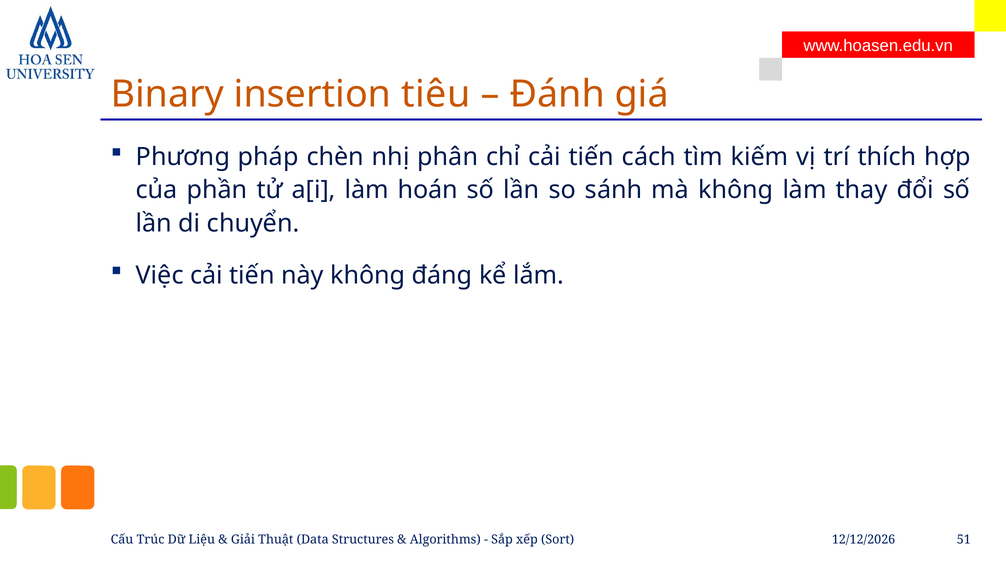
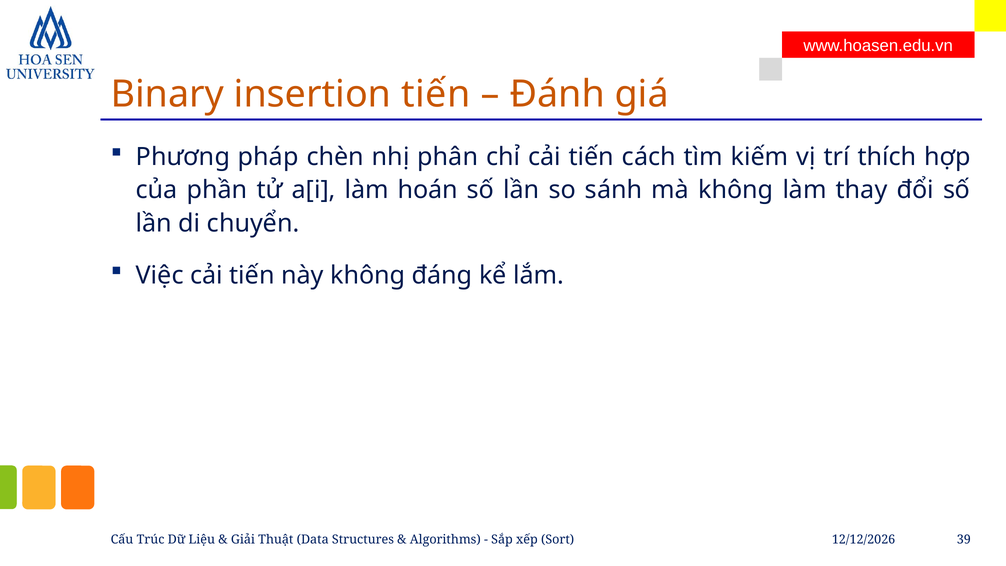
insertion tiêu: tiêu -> tiến (436, 94)
51: 51 -> 39 (964, 539)
